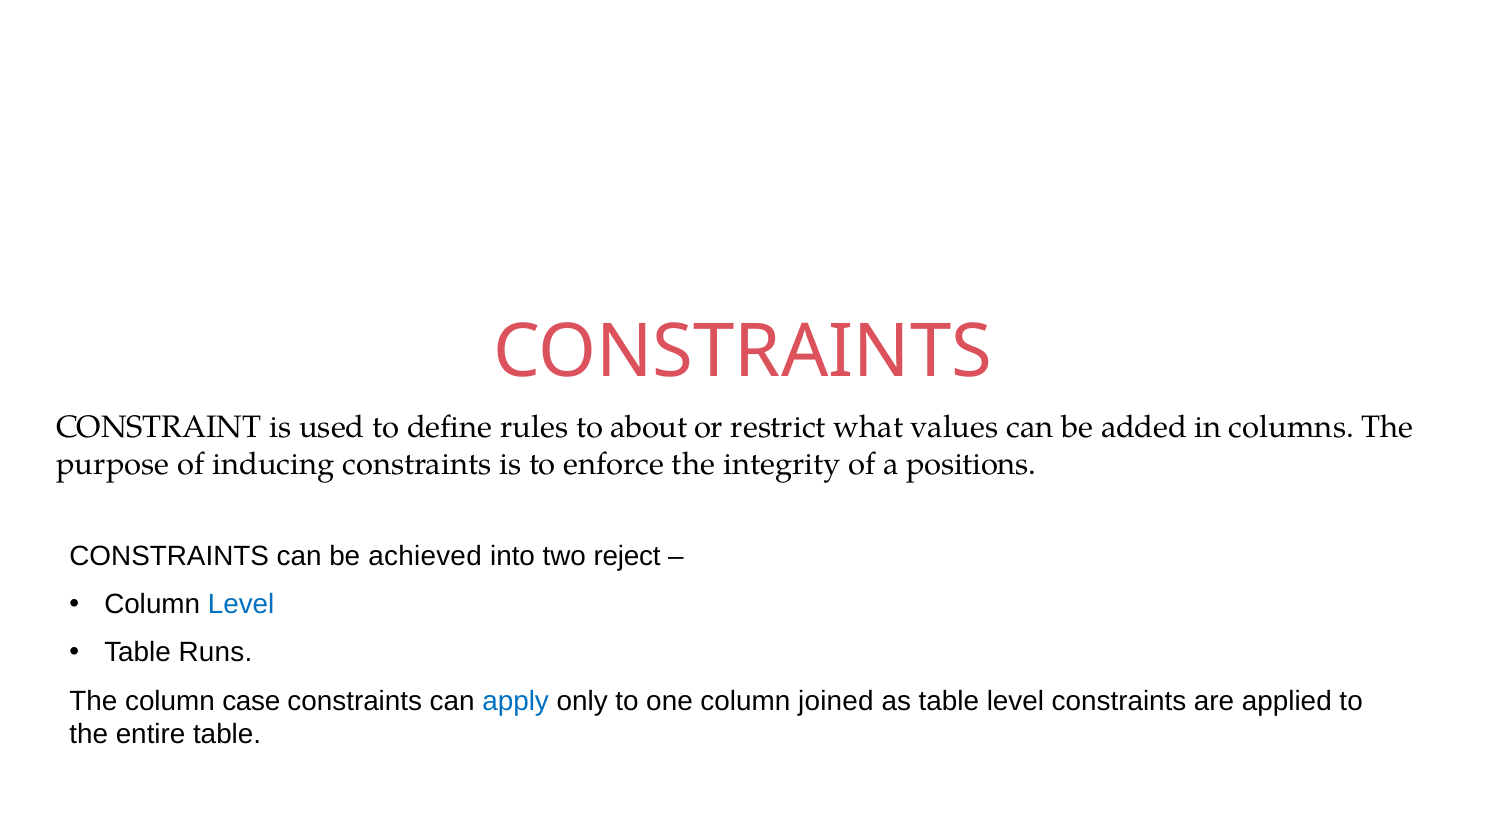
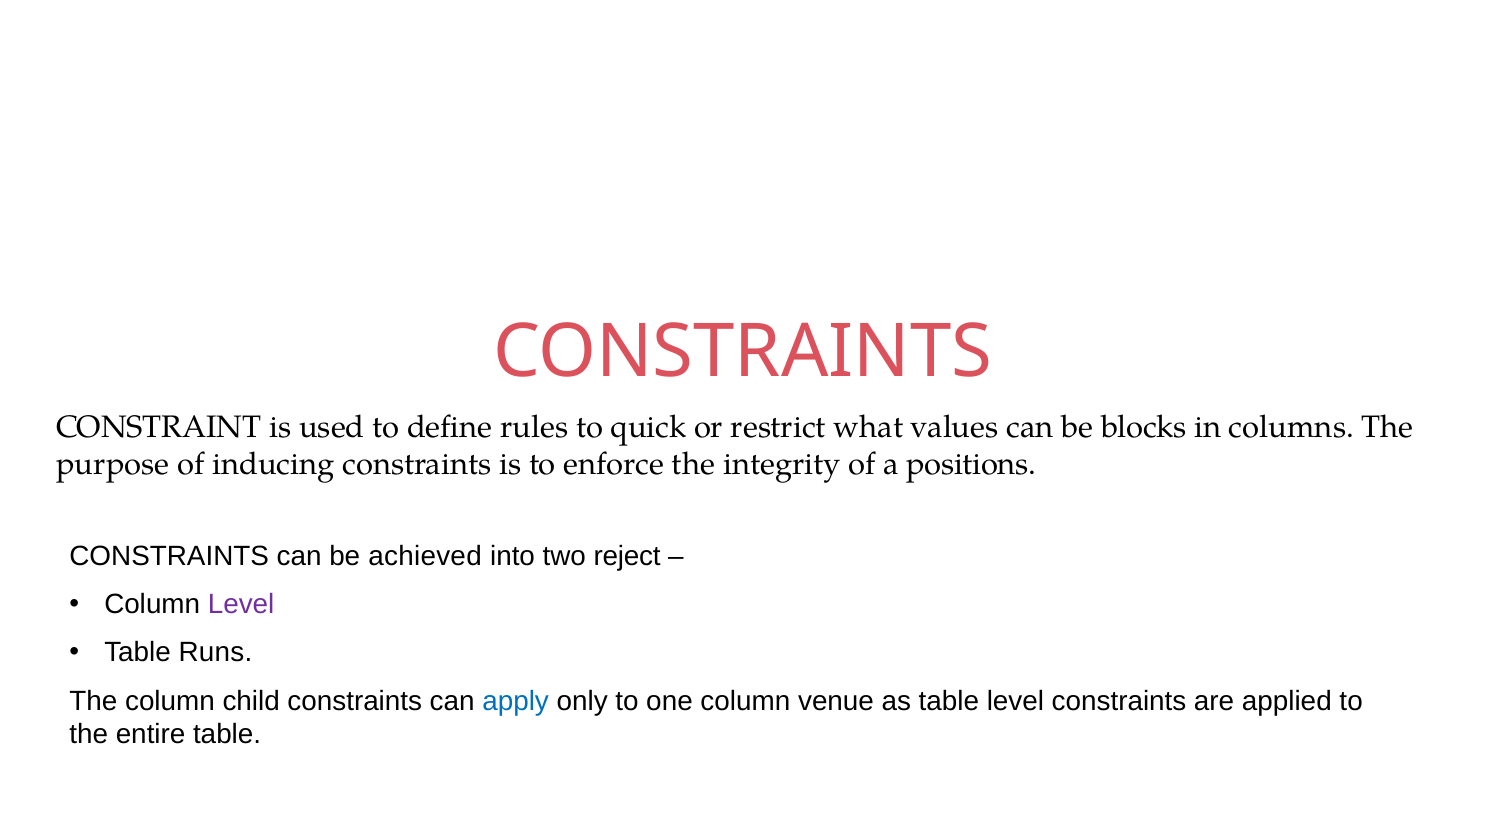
about: about -> quick (649, 427)
added: added -> blocks (1144, 427)
Level colour: blue -> purple (241, 604)
case: case -> child (251, 701)
joined: joined -> venue (836, 701)
